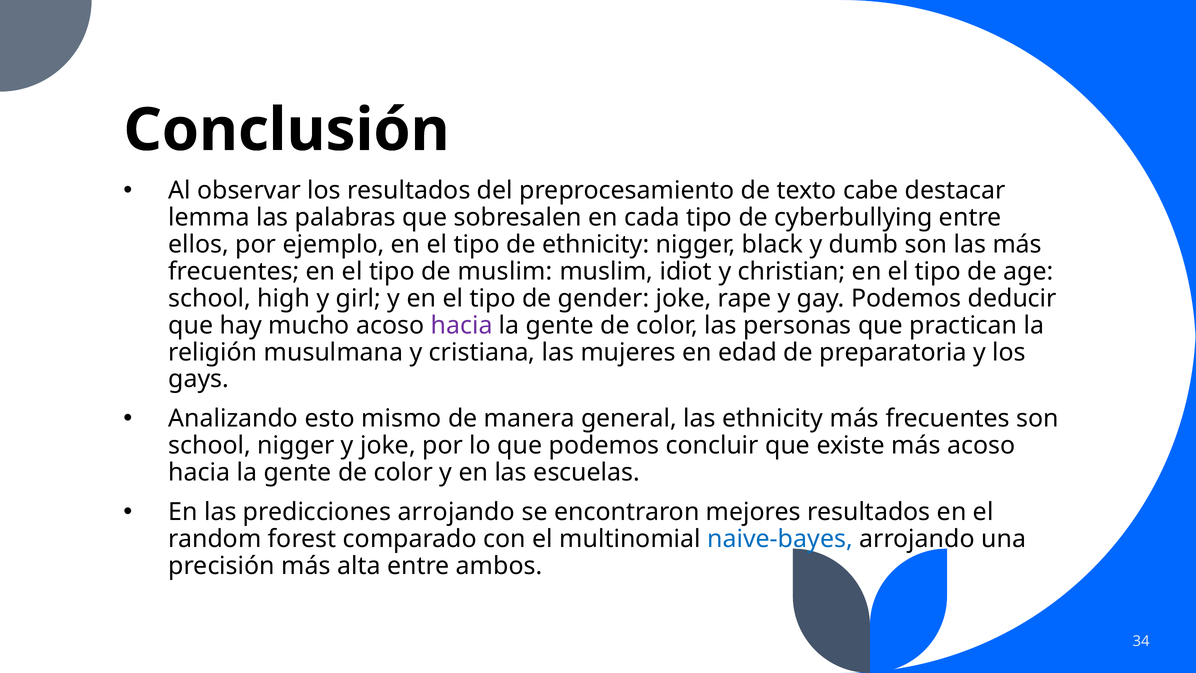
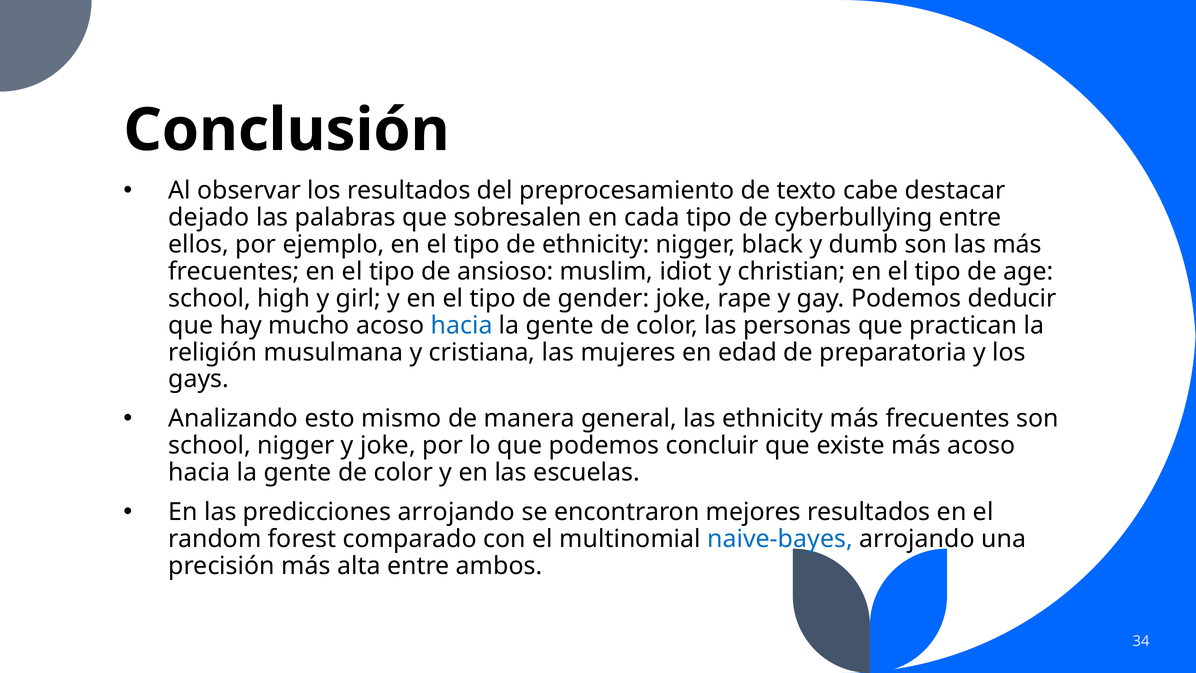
lemma: lemma -> dejado (209, 217)
de muslim: muslim -> ansioso (505, 271)
hacia colour: purple -> blue (462, 325)
